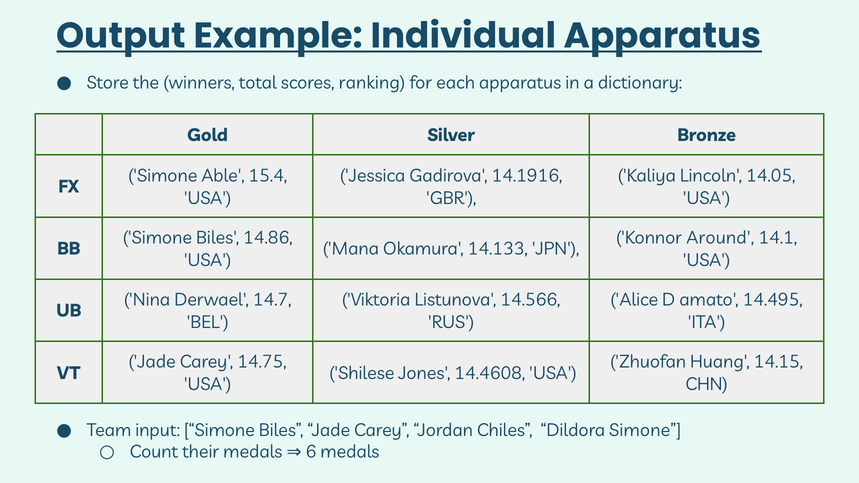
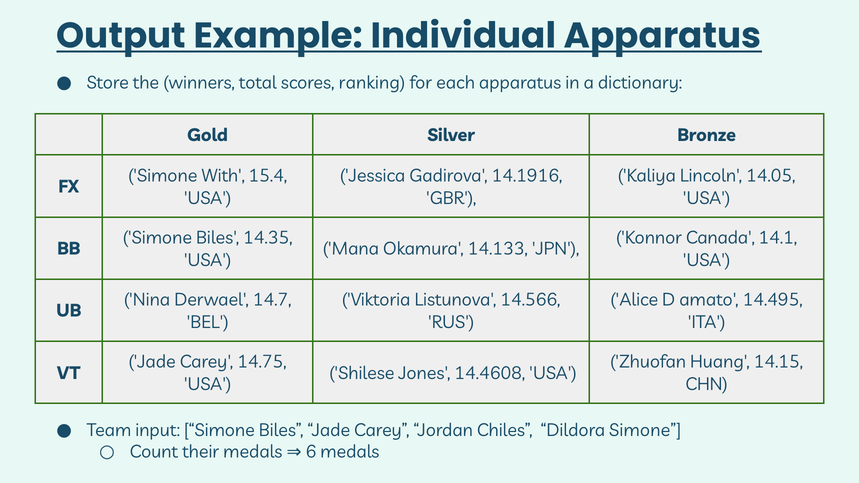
Able: Able -> With (223, 176)
14.86: 14.86 -> 14.35 (268, 238)
Around: Around -> Canada (720, 238)
